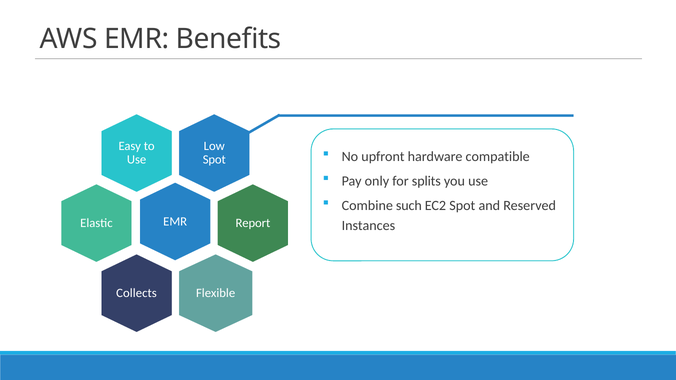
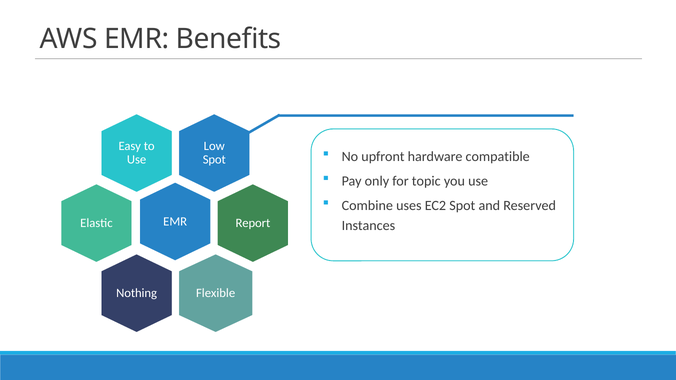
splits: splits -> topic (426, 181)
such: such -> uses (409, 206)
Collects: Collects -> Nothing (137, 293)
